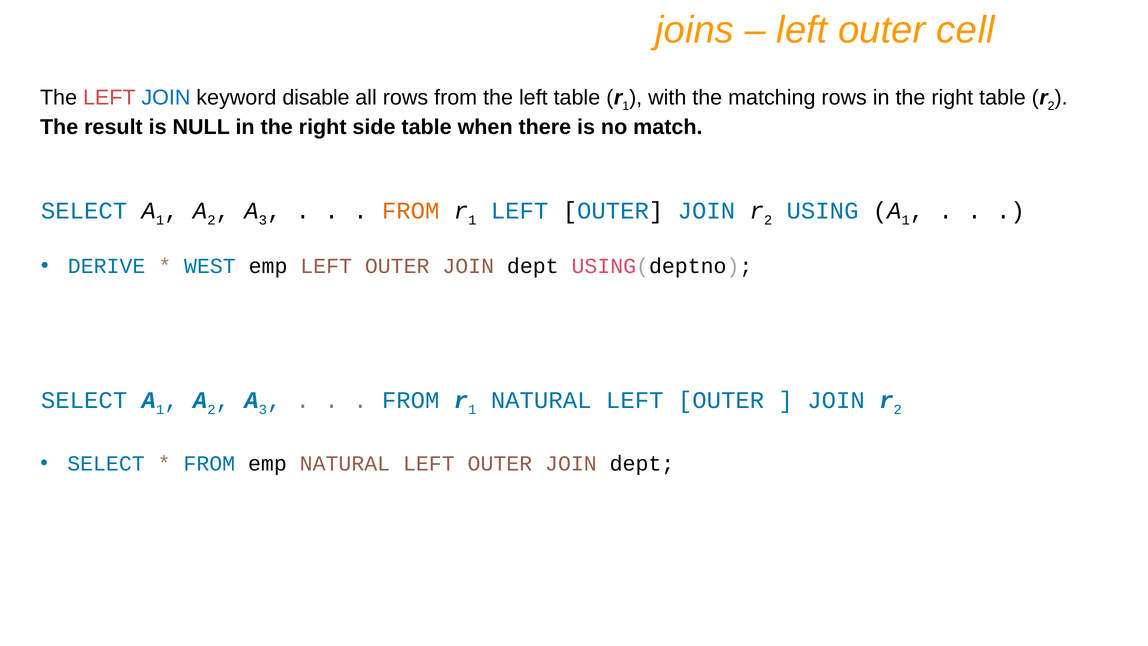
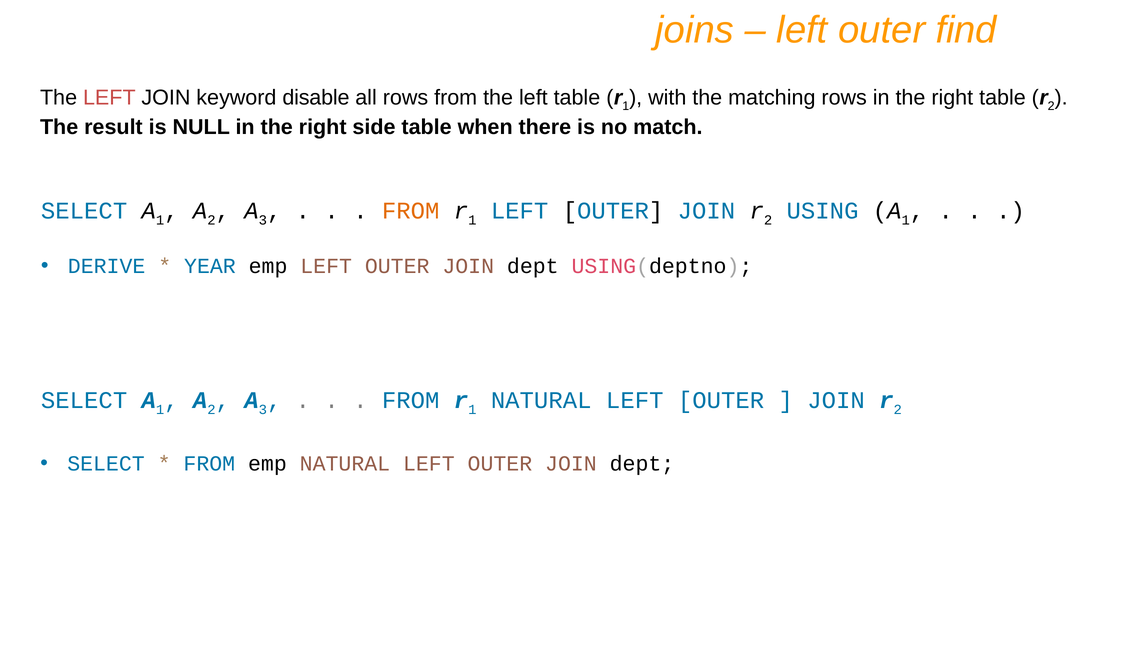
cell: cell -> find (966, 30)
JOIN colour: blue -> black (166, 98)
WEST: WEST -> YEAR (210, 266)
